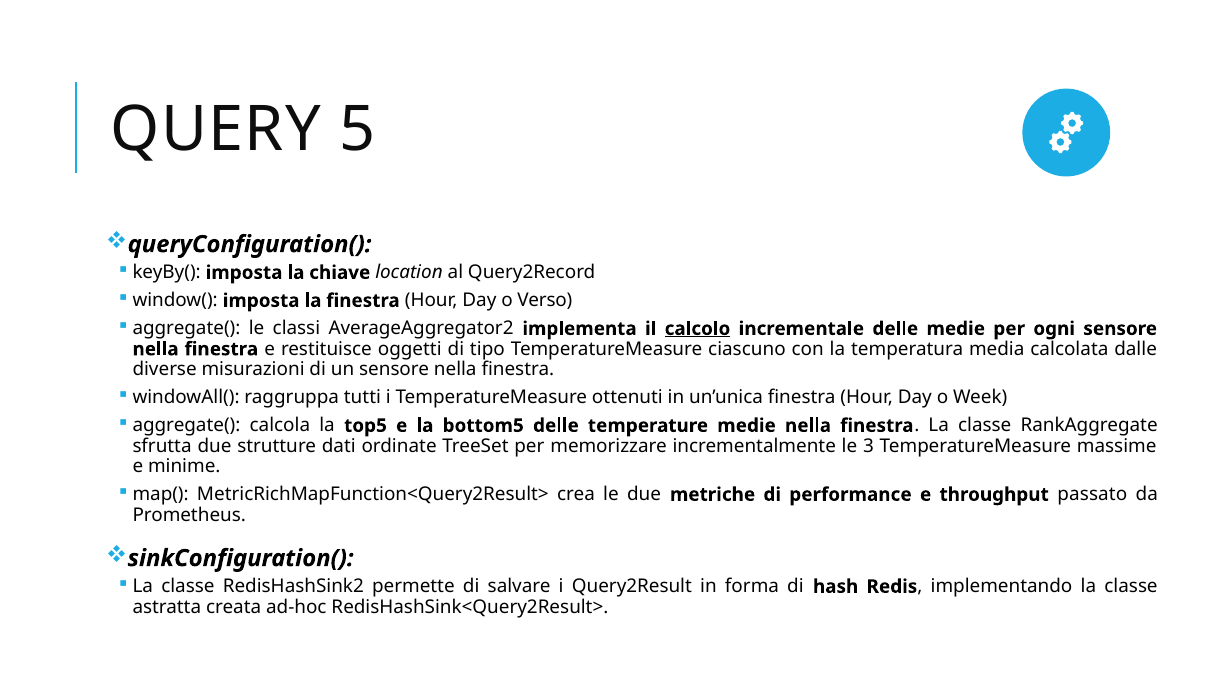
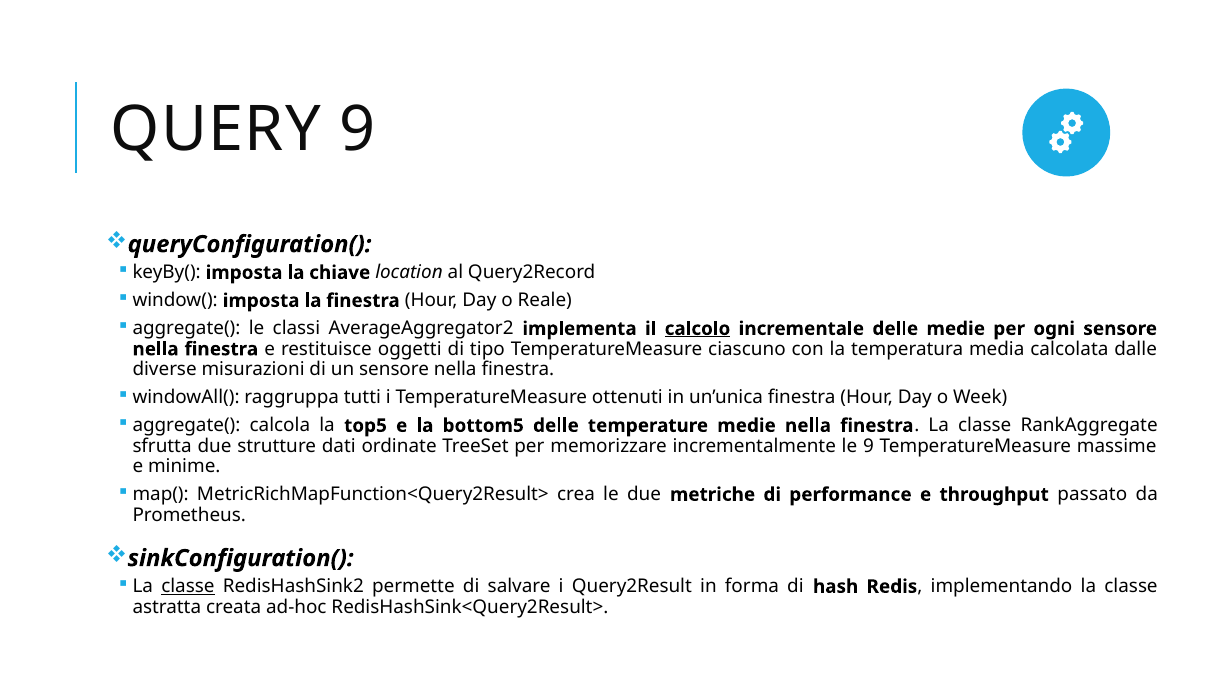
QUERY 5: 5 -> 9 (358, 130)
Verso: Verso -> Reale (545, 300)
le 3: 3 -> 9 (868, 446)
classe underline: none -> present (188, 586)
